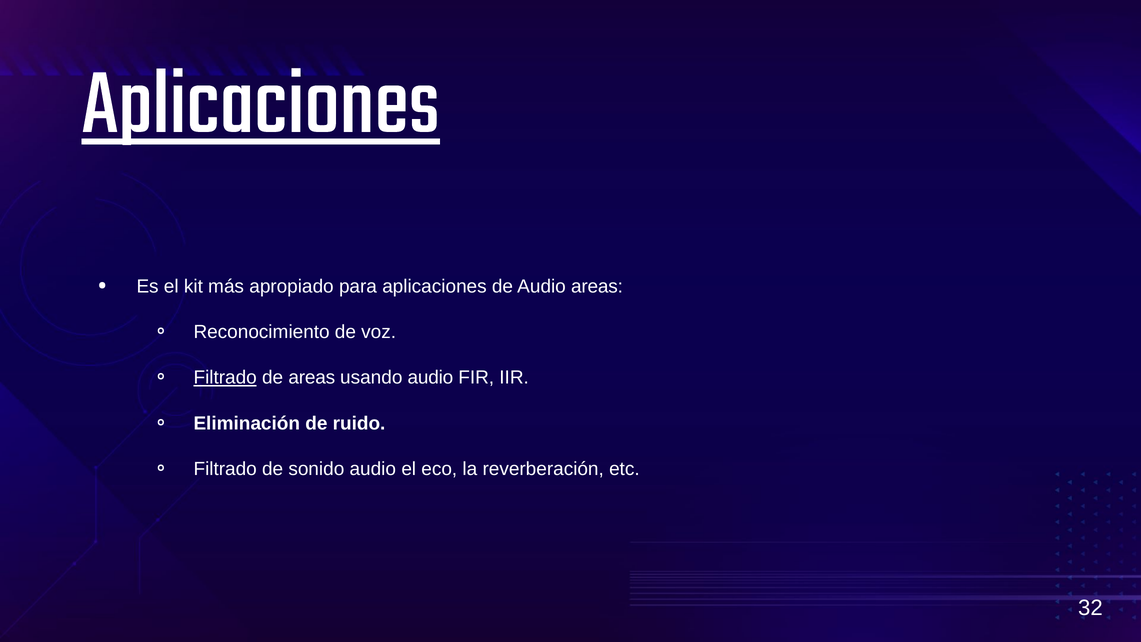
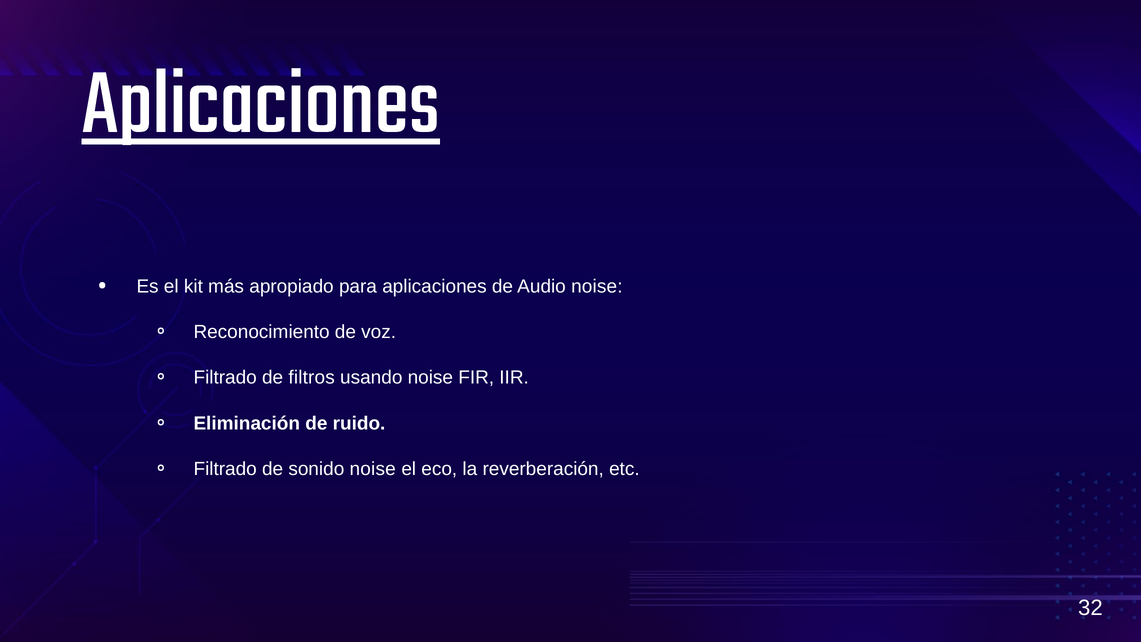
Audio areas: areas -> noise (597, 286)
Filtrado underline: present -> none (225, 378)
de areas: areas -> filtros (312, 378)
usando audio: audio -> noise (430, 378)
sonido audio: audio -> noise (373, 469)
